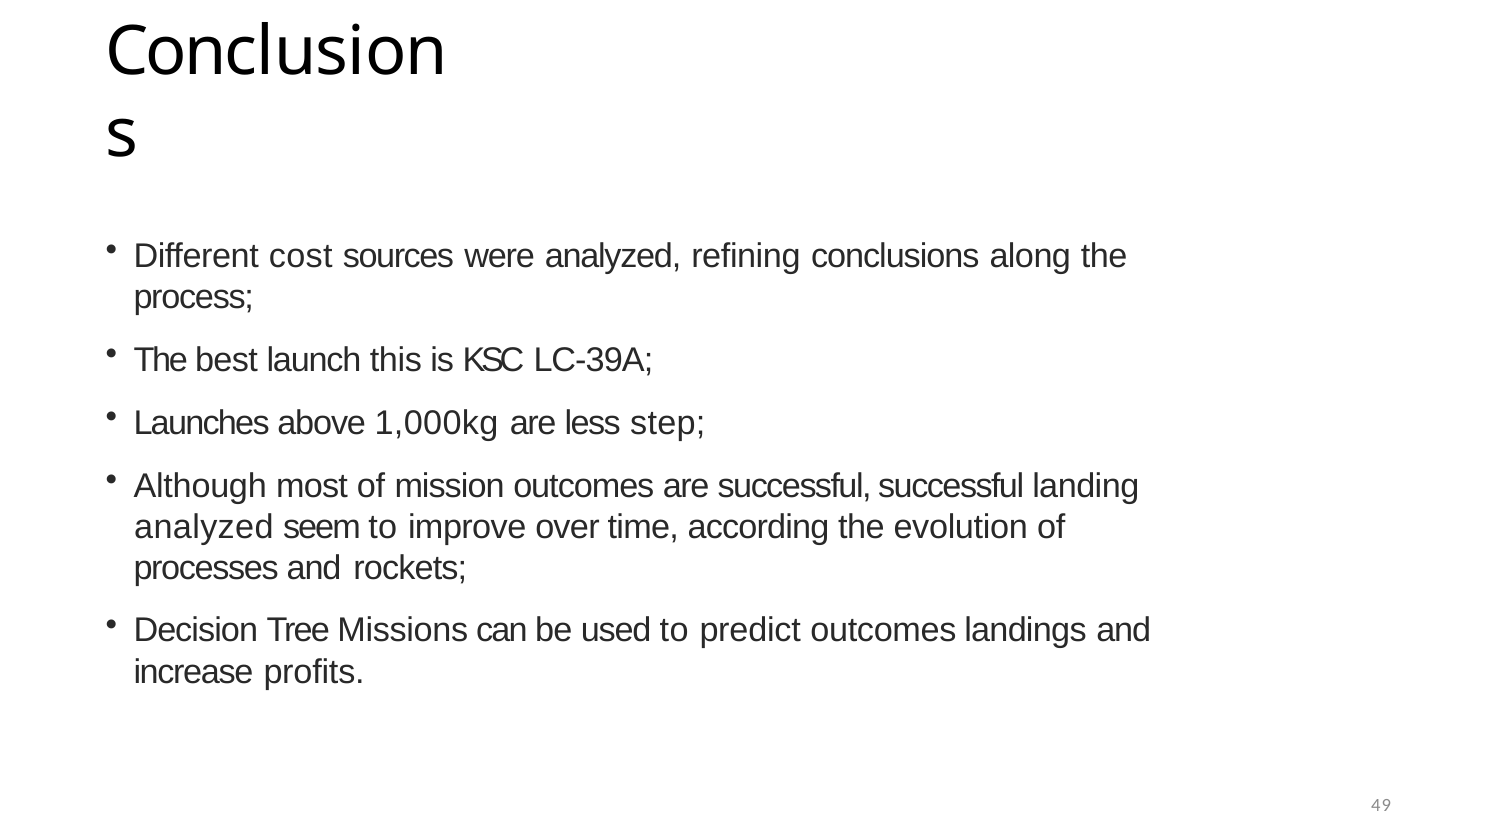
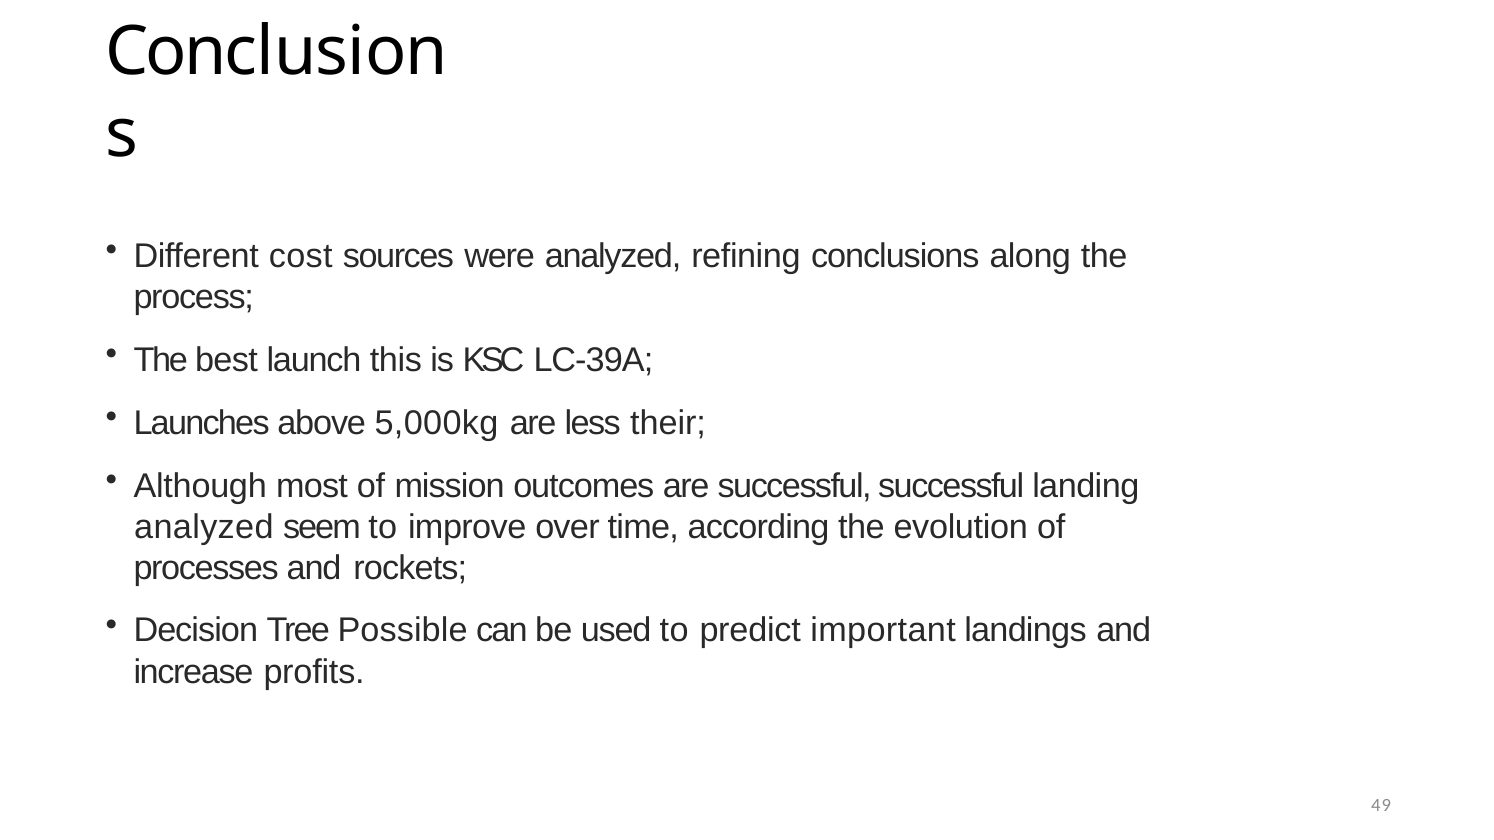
1,000kg: 1,000kg -> 5,000kg (437, 423)
step: step -> their (668, 423)
Missions: Missions -> Possible (403, 631)
predict outcomes: outcomes -> important (883, 631)
